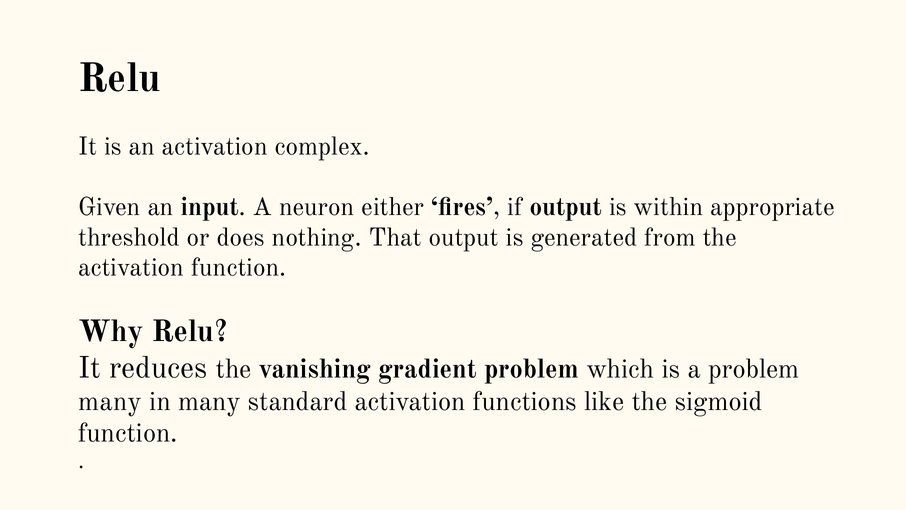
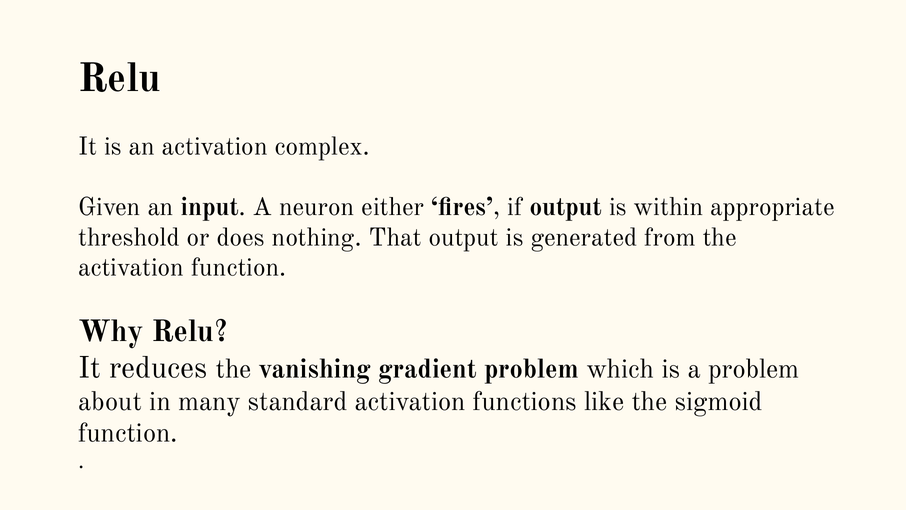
many: many -> about (110, 401)
